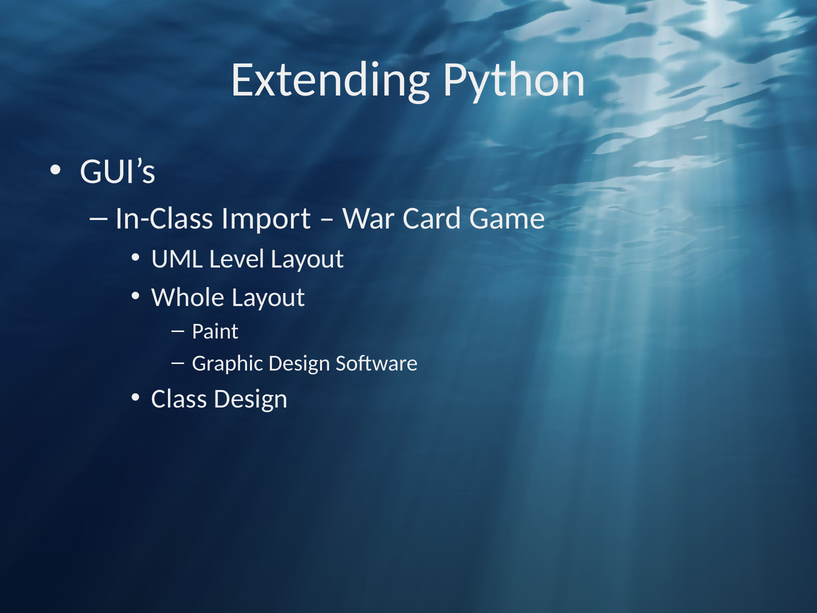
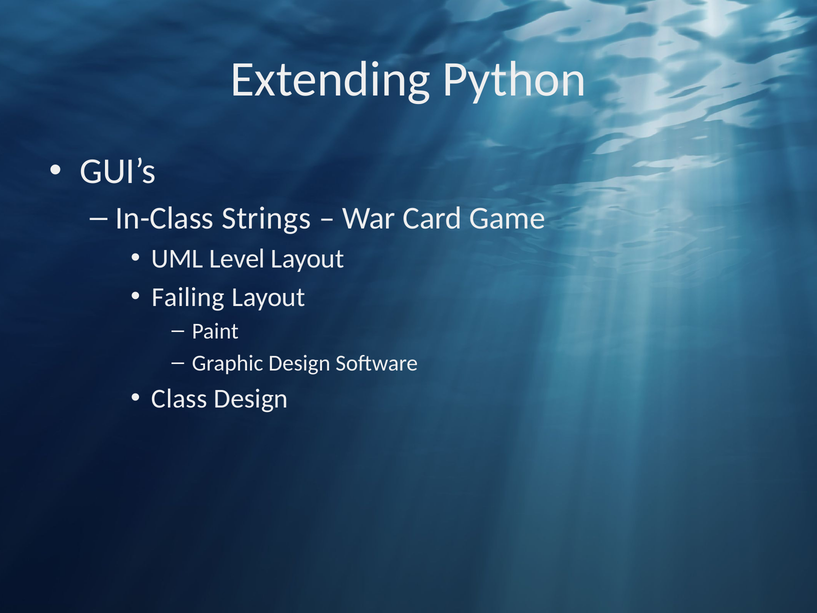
Import: Import -> Strings (266, 218)
Whole: Whole -> Failing (188, 297)
